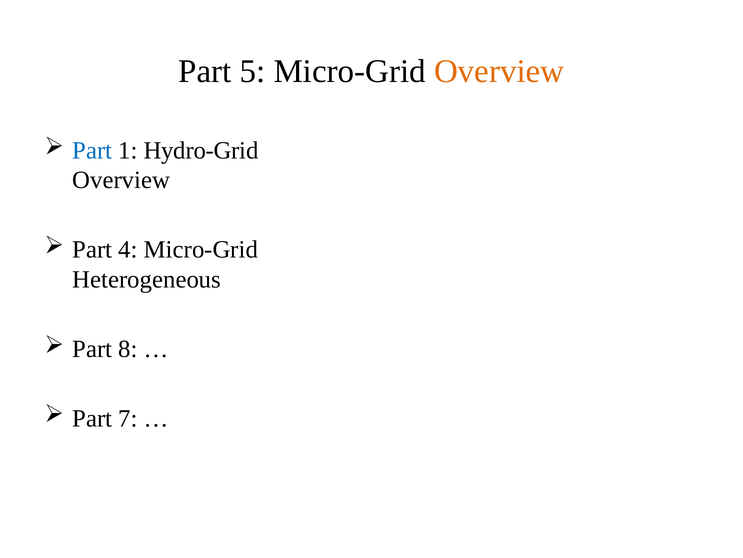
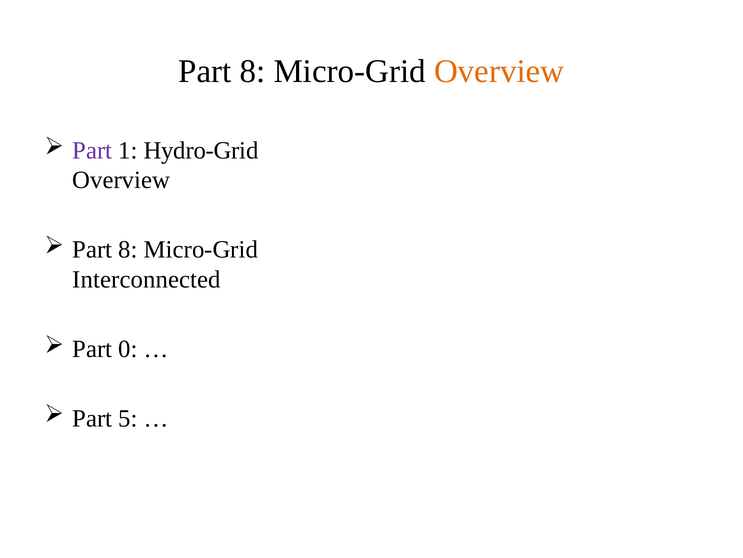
5: 5 -> 8 (252, 71)
Part colour: blue -> purple (92, 150)
4: 4 -> 8 (128, 249)
Heterogeneous: Heterogeneous -> Interconnected (147, 279)
8: 8 -> 0 (128, 348)
7: 7 -> 5 (128, 418)
